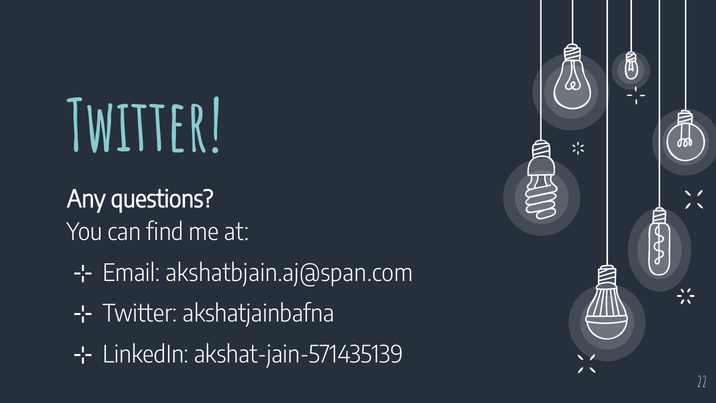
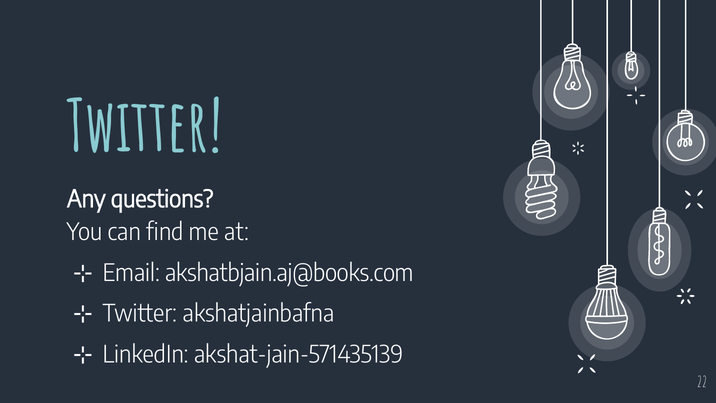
akshatbjain.aj@span.com: akshatbjain.aj@span.com -> akshatbjain.aj@books.com (290, 273)
